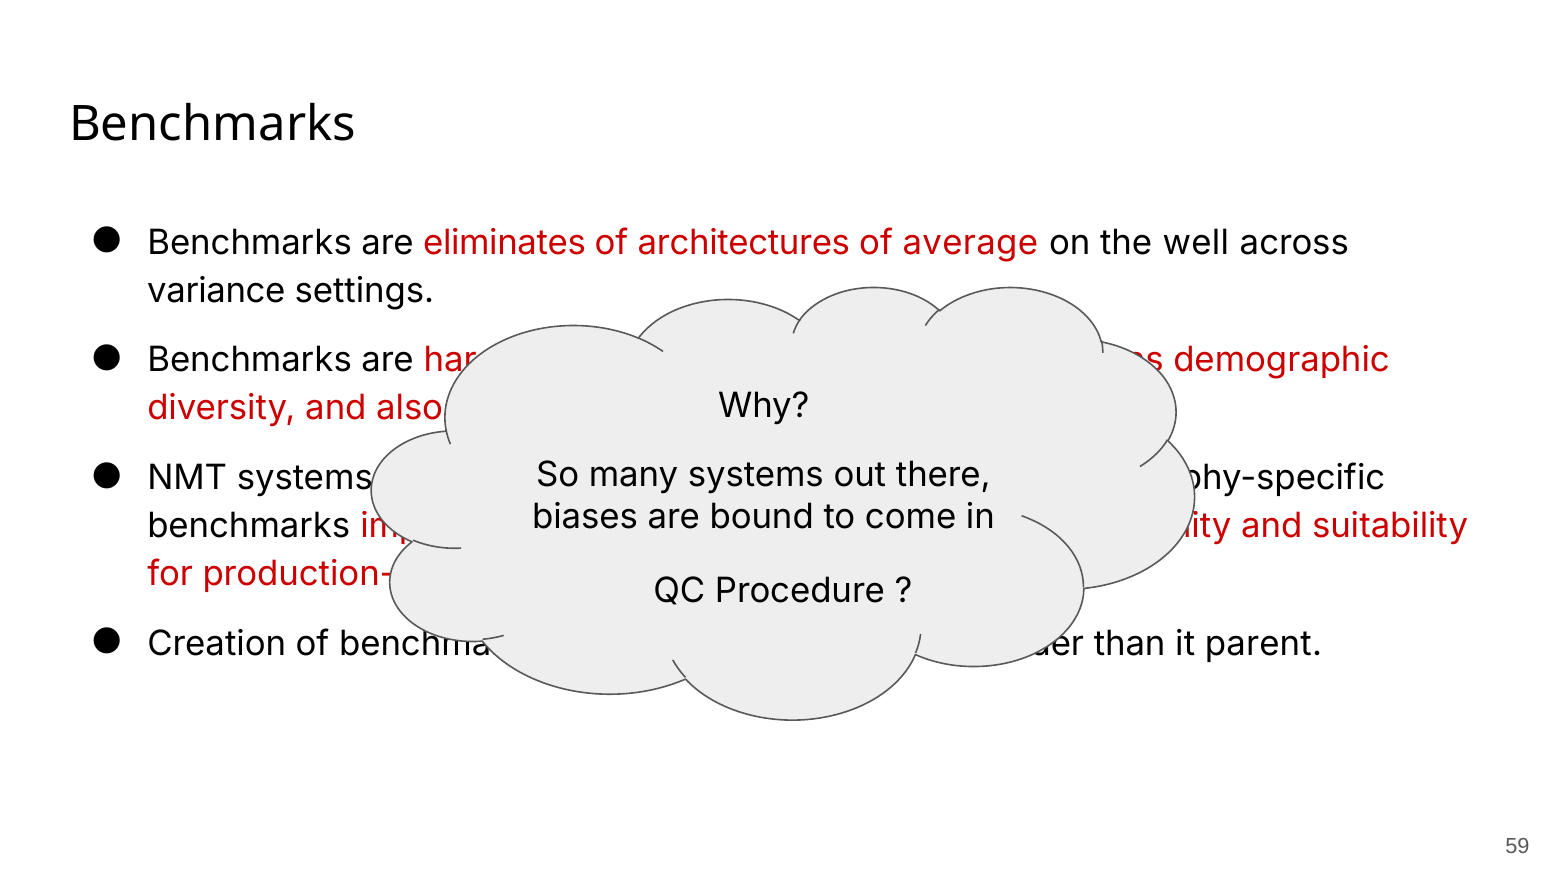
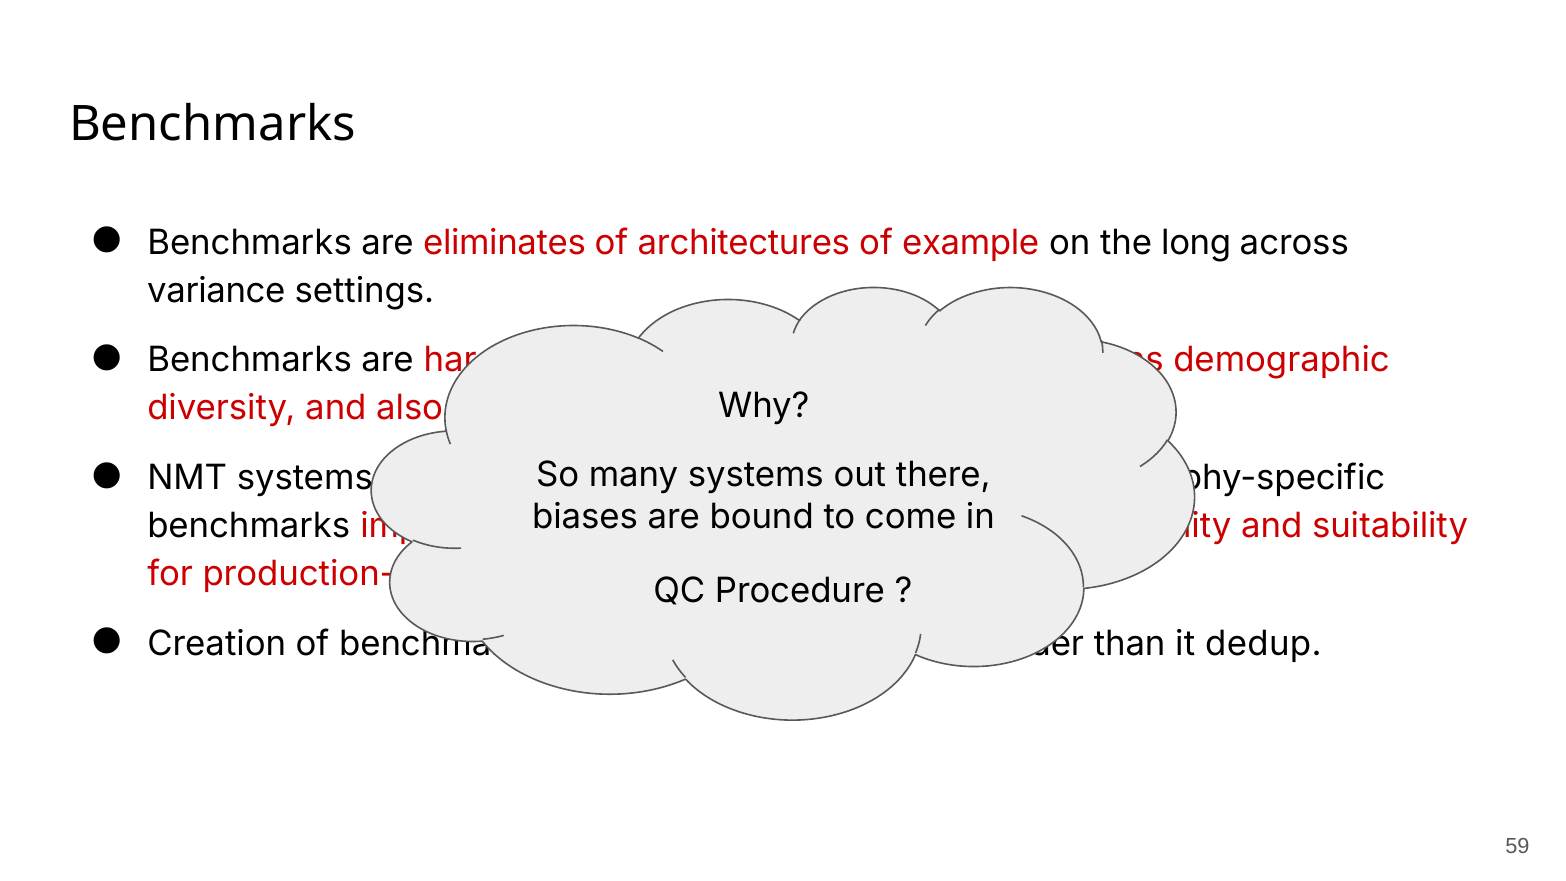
average: average -> example (971, 243)
the well: well -> long (1196, 243)
parent: parent -> dedup (1263, 644)
